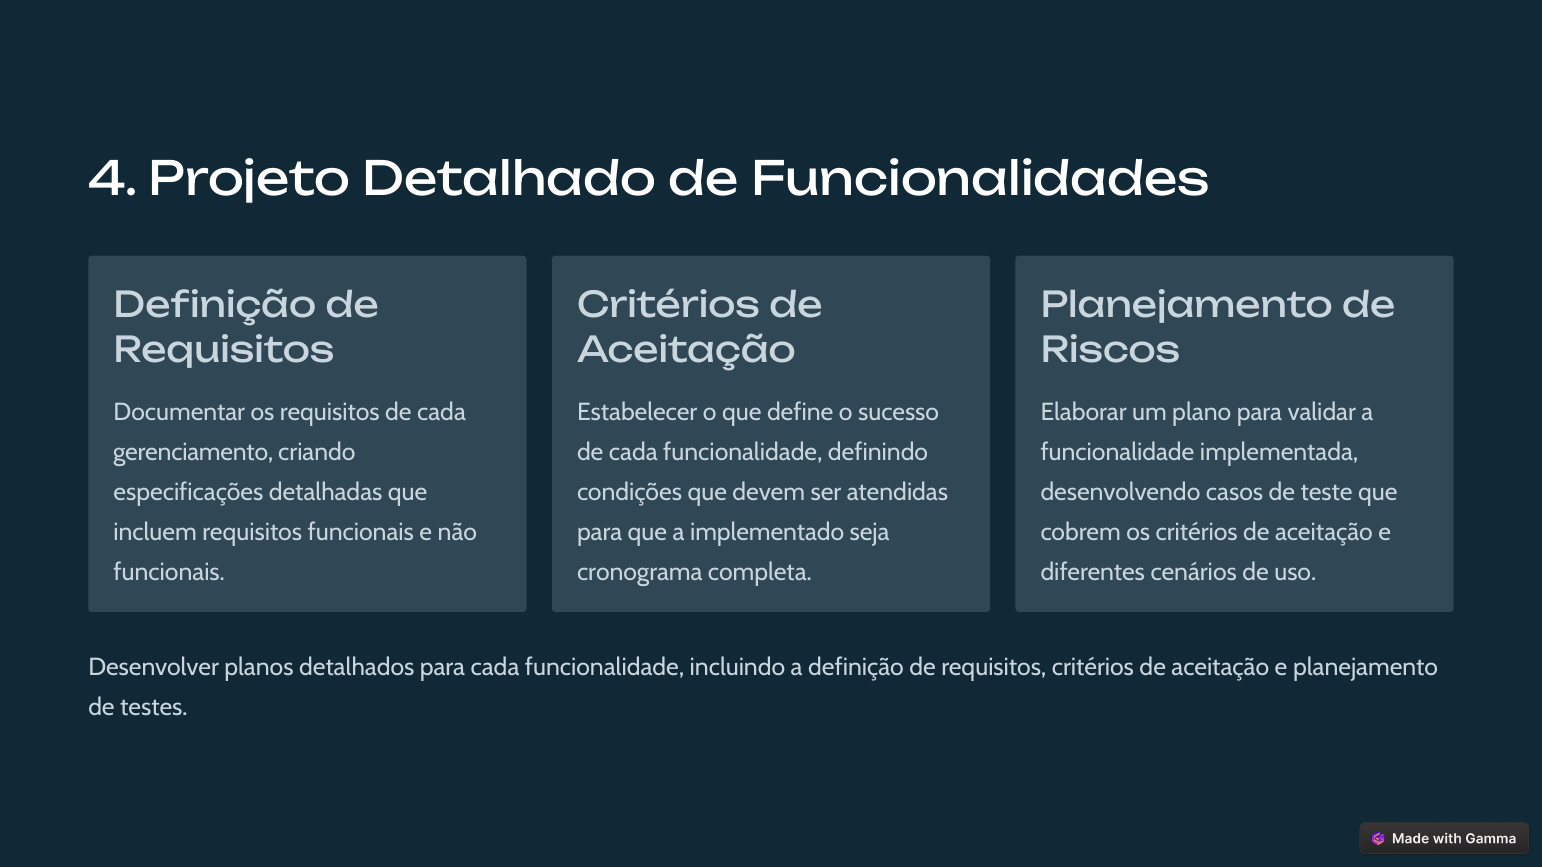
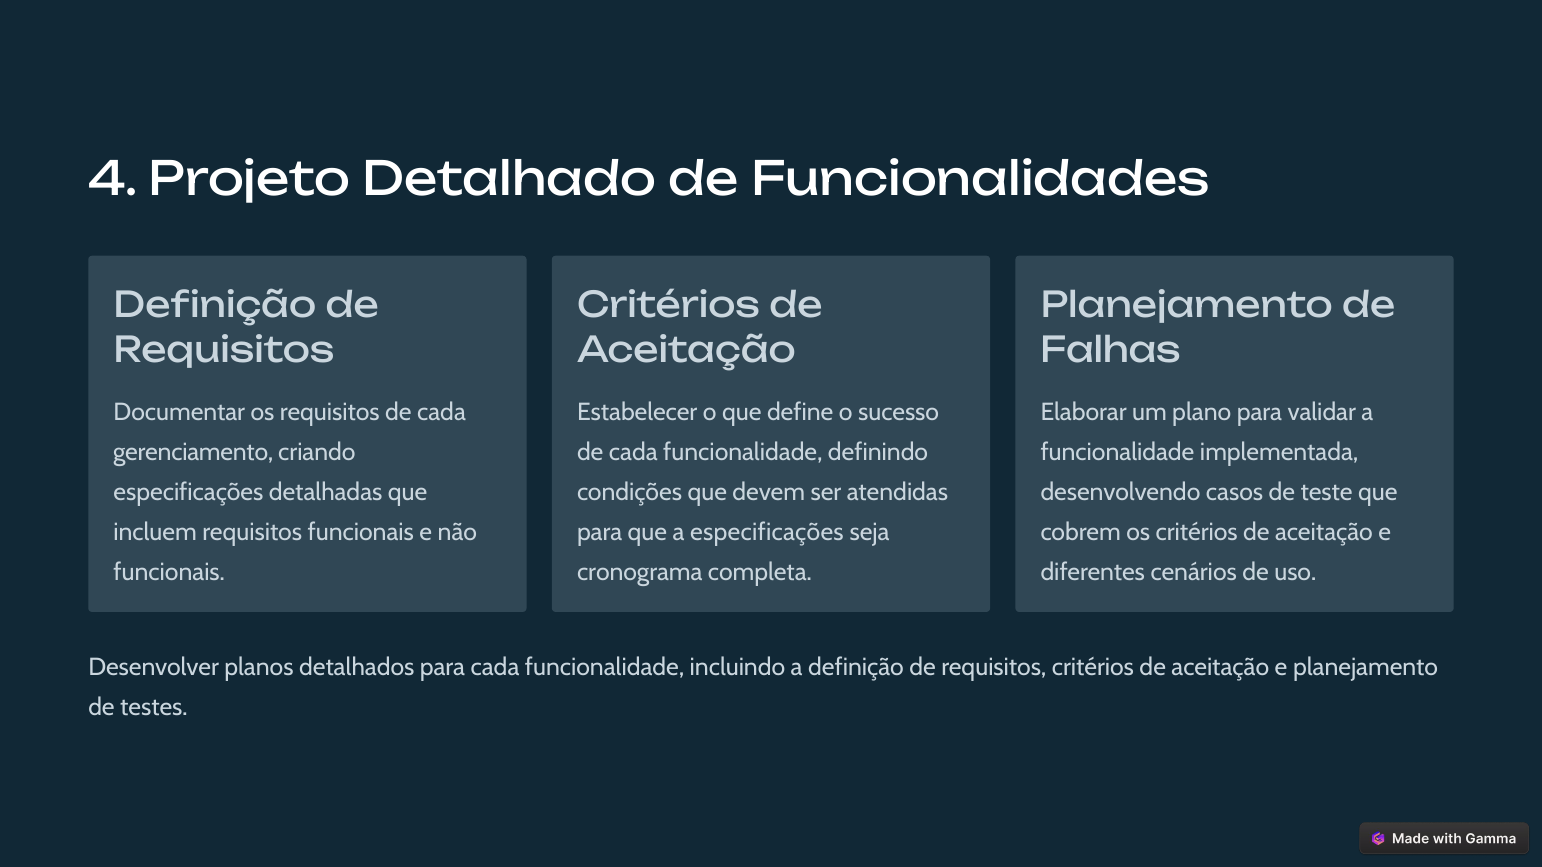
Riscos: Riscos -> Falhas (1110, 351)
a implementado: implementado -> especificações (767, 533)
